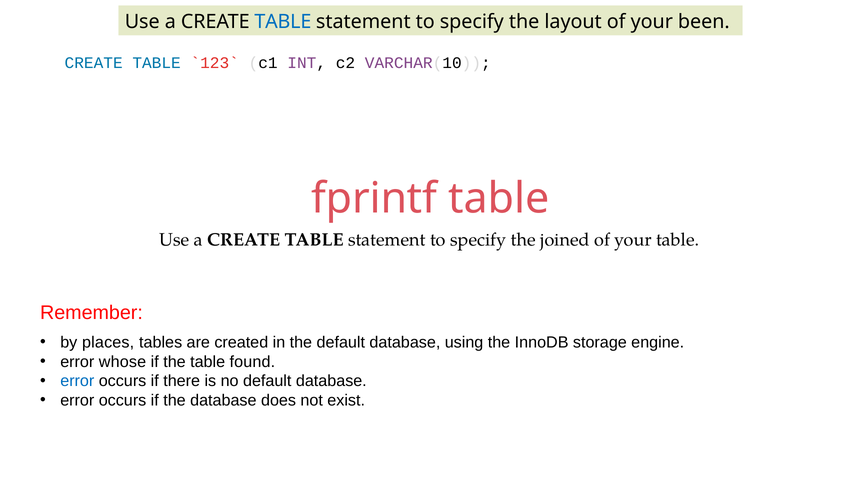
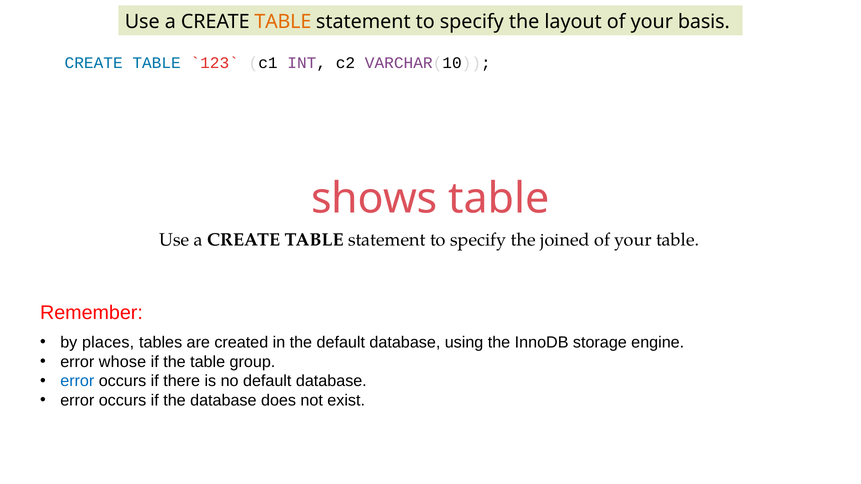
TABLE colour: blue -> orange (283, 22)
been: been -> basis (704, 22)
fprintf: fprintf -> shows (374, 199)
found: found -> group (252, 362)
